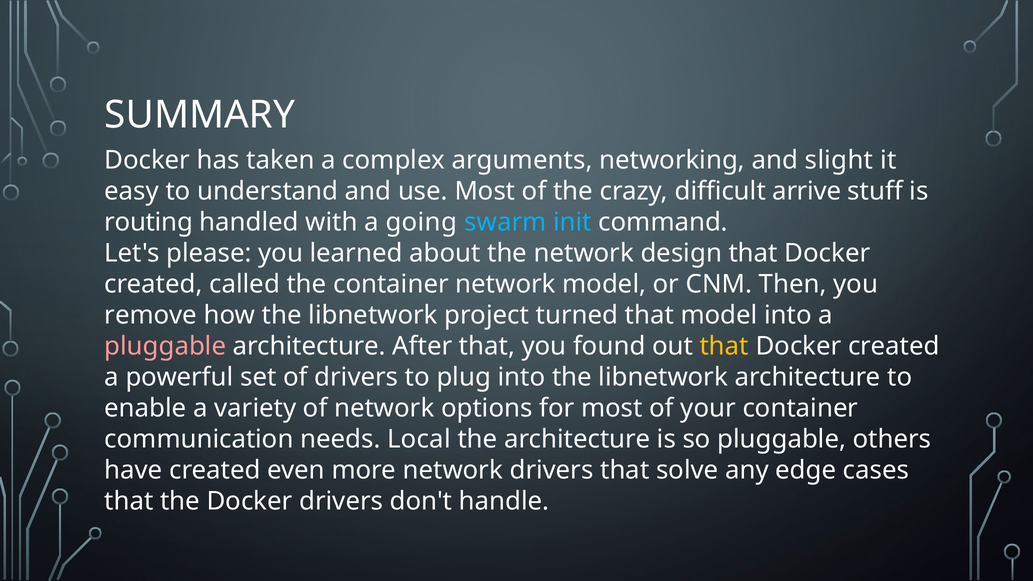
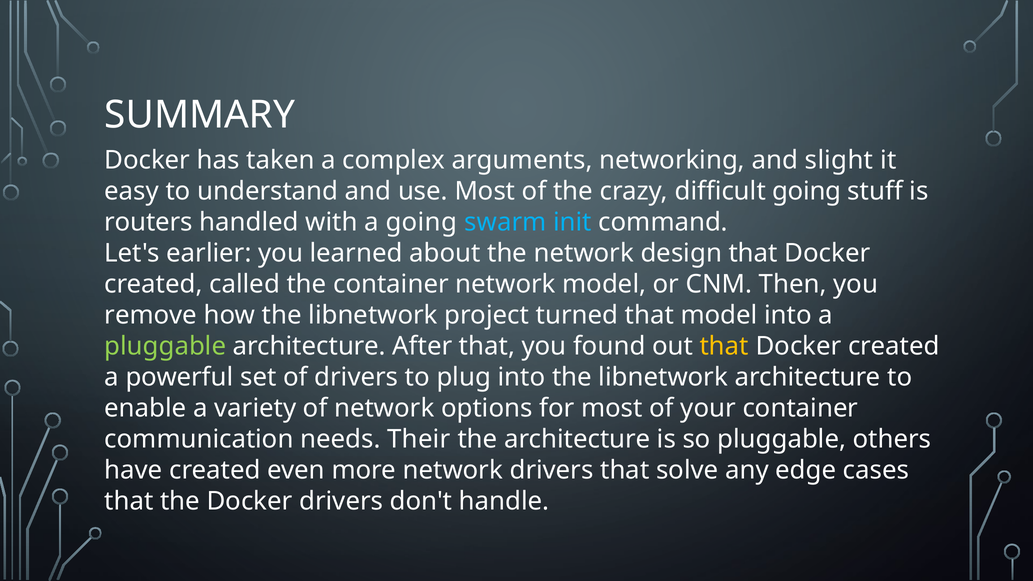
difficult arrive: arrive -> going (807, 191)
routing: routing -> routers (149, 222)
please: please -> earlier (209, 253)
pluggable colour: pink -> light green (165, 346)
Local: Local -> Their (419, 439)
